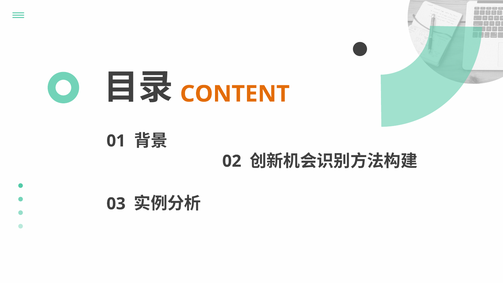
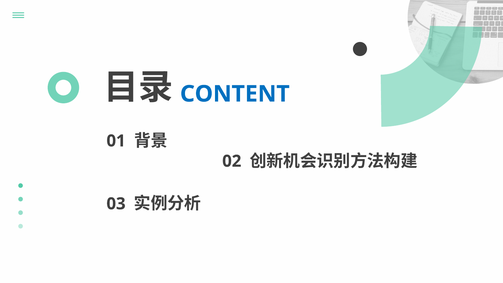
CONTENT colour: orange -> blue (235, 94)
